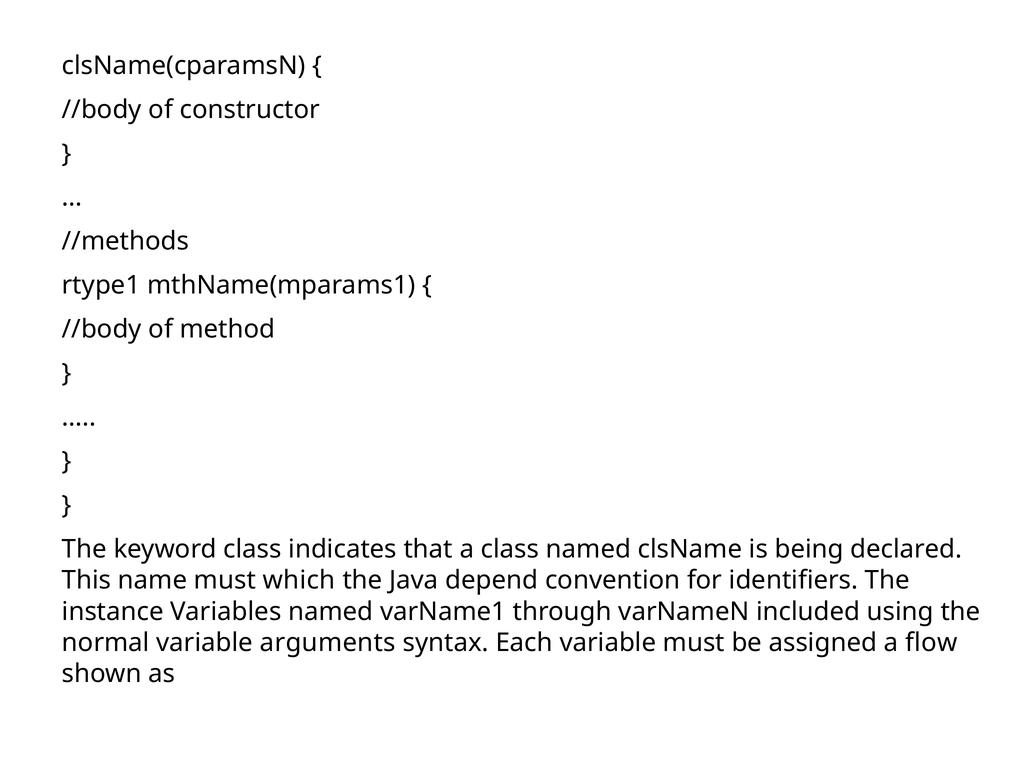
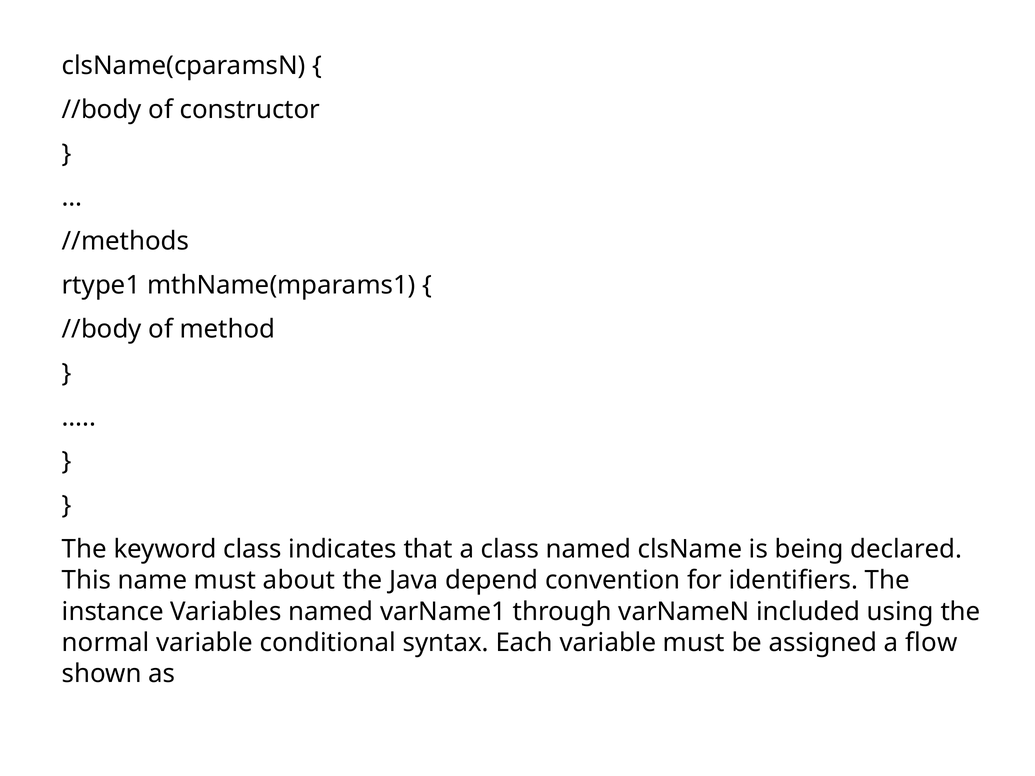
which: which -> about (299, 581)
arguments: arguments -> conditional (328, 643)
